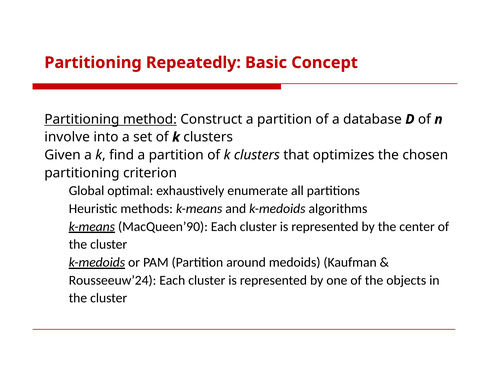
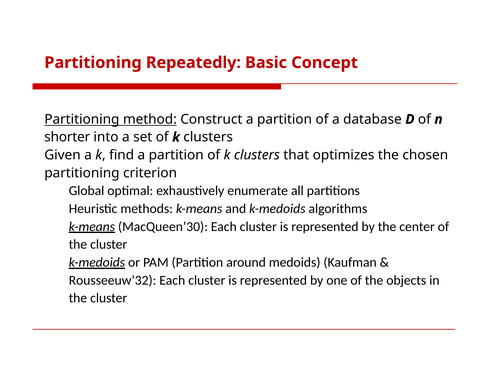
involve: involve -> shorter (67, 137)
MacQueen’90: MacQueen’90 -> MacQueen’30 (163, 227)
Rousseeuw’24: Rousseeuw’24 -> Rousseeuw’32 (113, 280)
